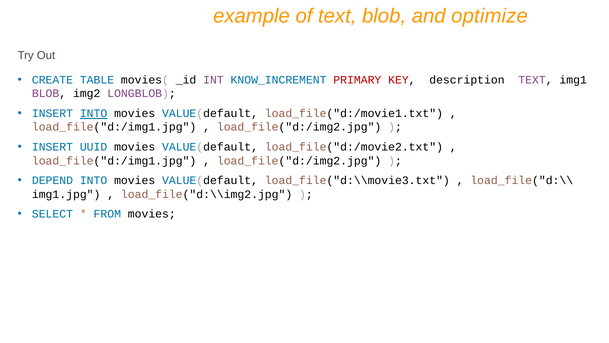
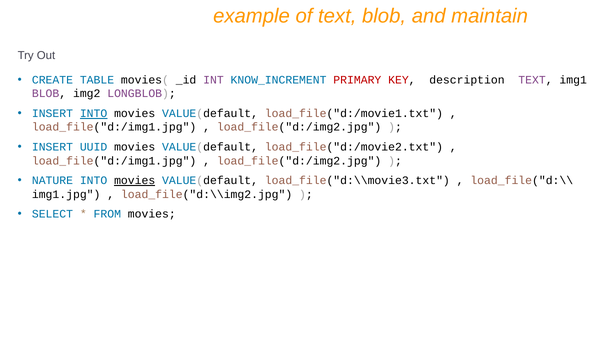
optimize: optimize -> maintain (490, 16)
DEPEND: DEPEND -> NATURE (52, 180)
movies underline: none -> present (135, 180)
